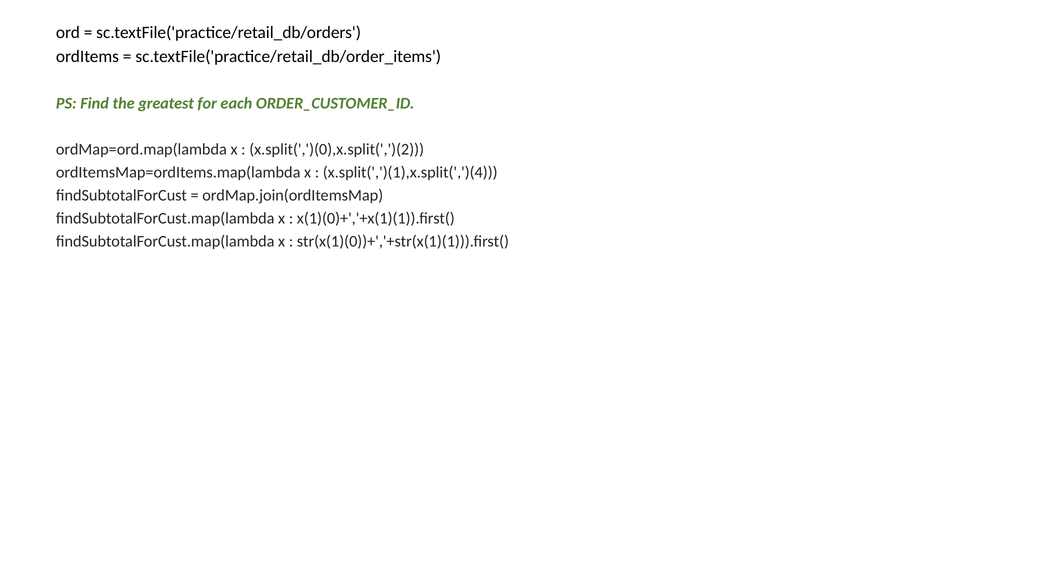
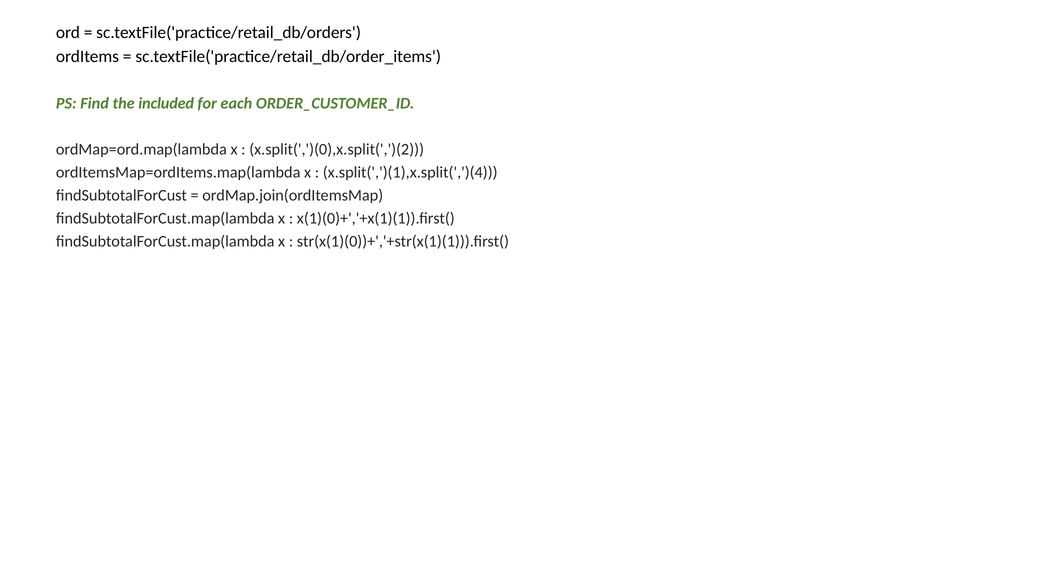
greatest: greatest -> included (166, 103)
